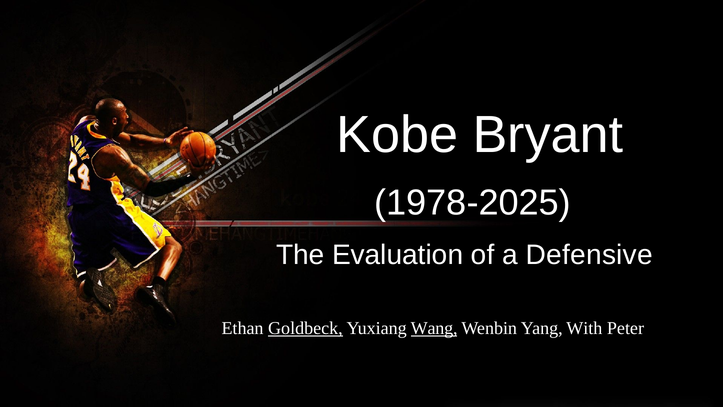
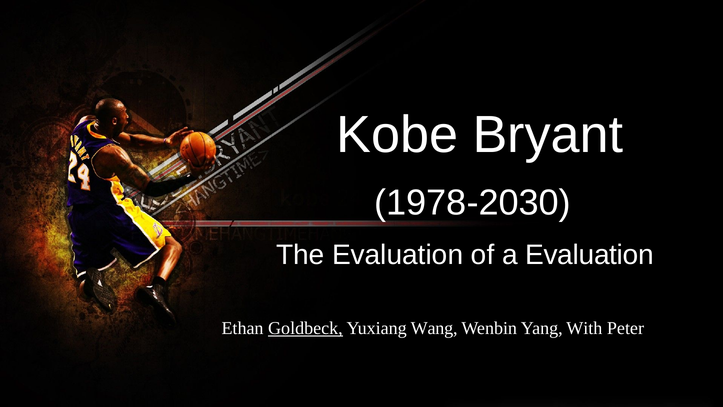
1978-2025: 1978-2025 -> 1978-2030 (473, 203)
a Defensive: Defensive -> Evaluation (590, 255)
Wang underline: present -> none (434, 328)
